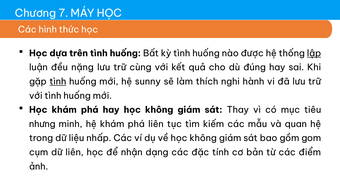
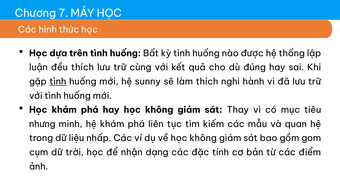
lập underline: present -> none (314, 53)
đều nặng: nặng -> thích (83, 68)
dữ liên: liên -> trời (75, 153)
